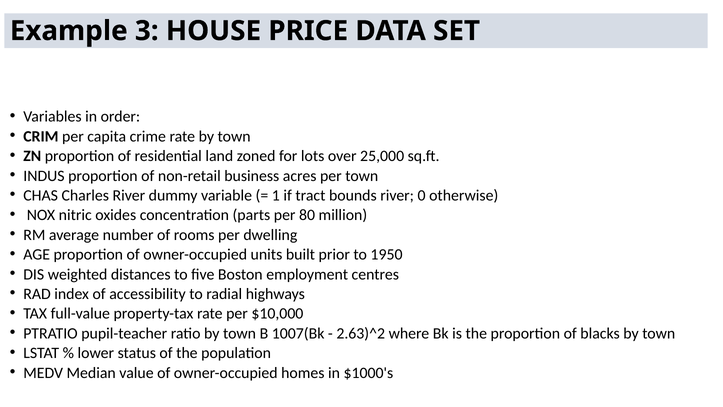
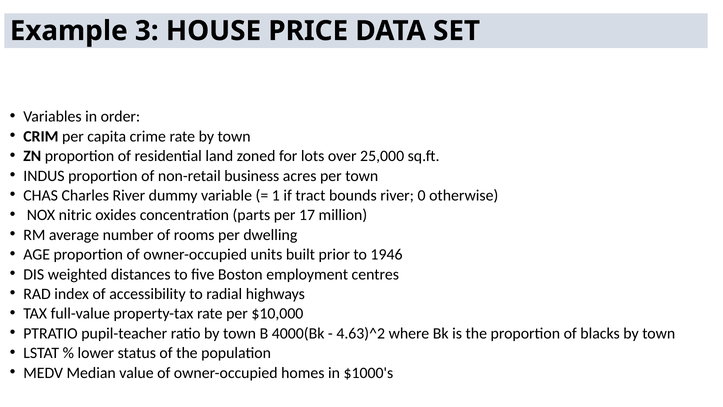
80: 80 -> 17 (307, 215)
1950: 1950 -> 1946 (387, 254)
1007(Bk: 1007(Bk -> 4000(Bk (298, 333)
2.63)^2: 2.63)^2 -> 4.63)^2 (361, 333)
